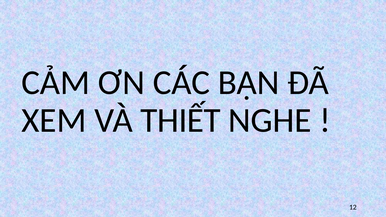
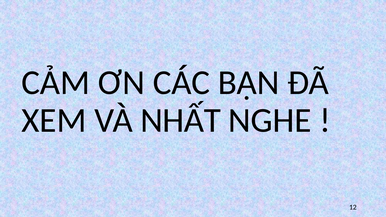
THIẾT: THIẾT -> NHẤT (181, 121)
